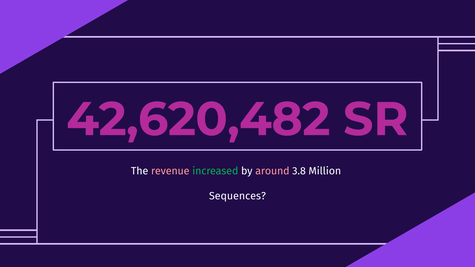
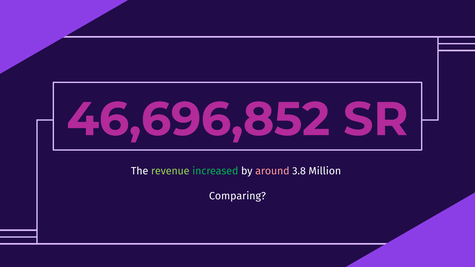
42,620,482: 42,620,482 -> 46,696,852 (198, 120)
revenue colour: pink -> light green (170, 171)
Sequences: Sequences -> Comparing (237, 196)
